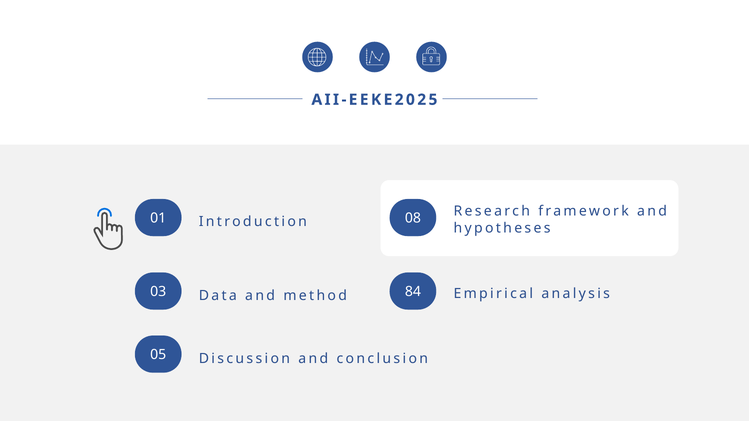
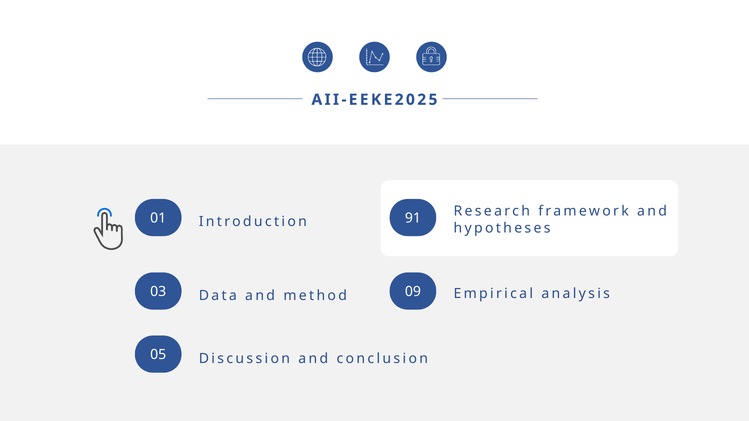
08: 08 -> 91 (413, 218)
84: 84 -> 09 (413, 292)
